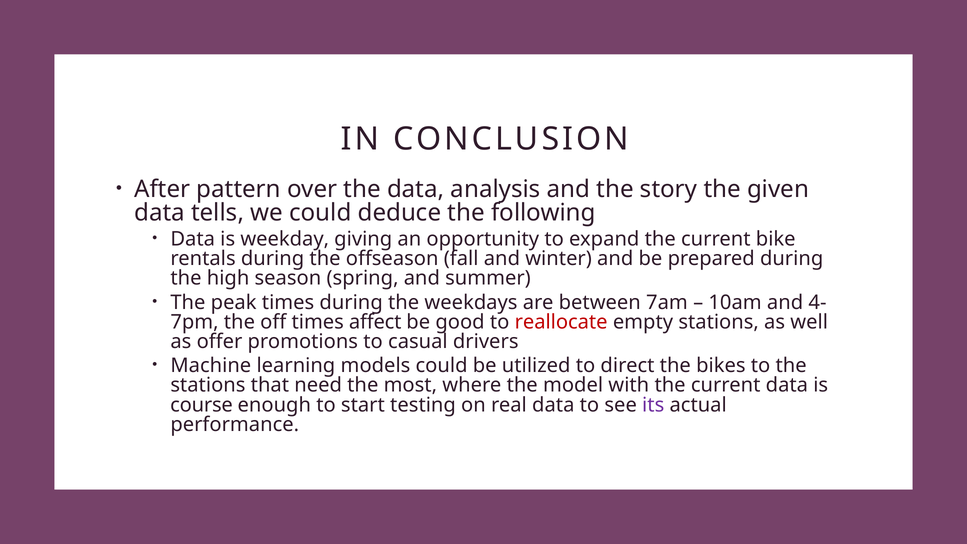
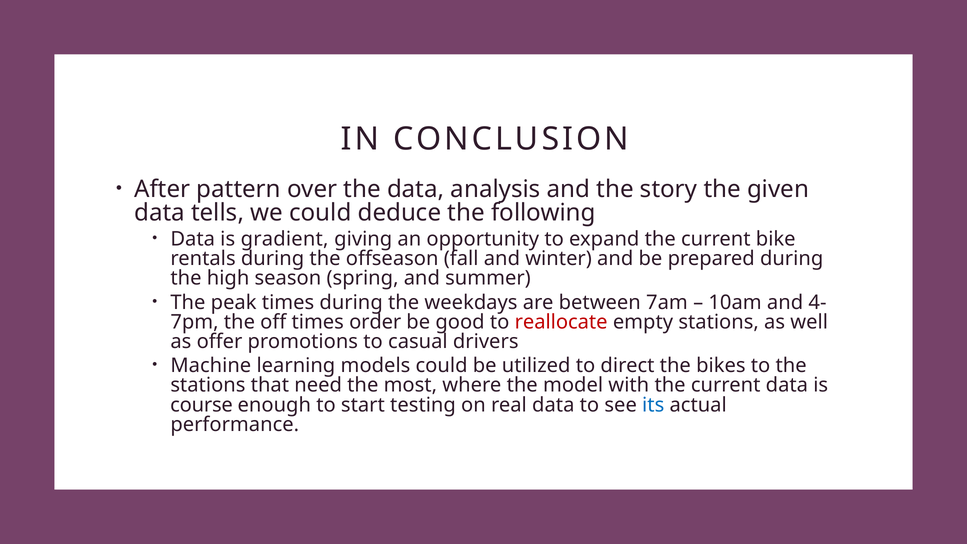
weekday: weekday -> gradient (285, 239)
affect: affect -> order (375, 322)
its colour: purple -> blue (653, 405)
